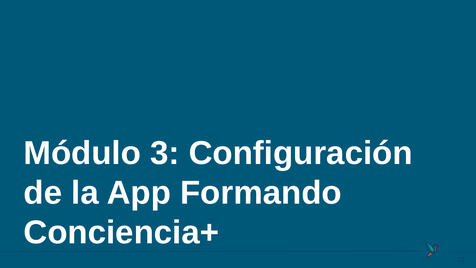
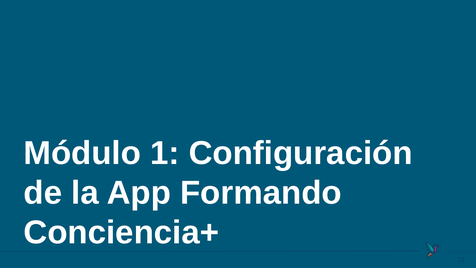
3: 3 -> 1 (165, 153)
